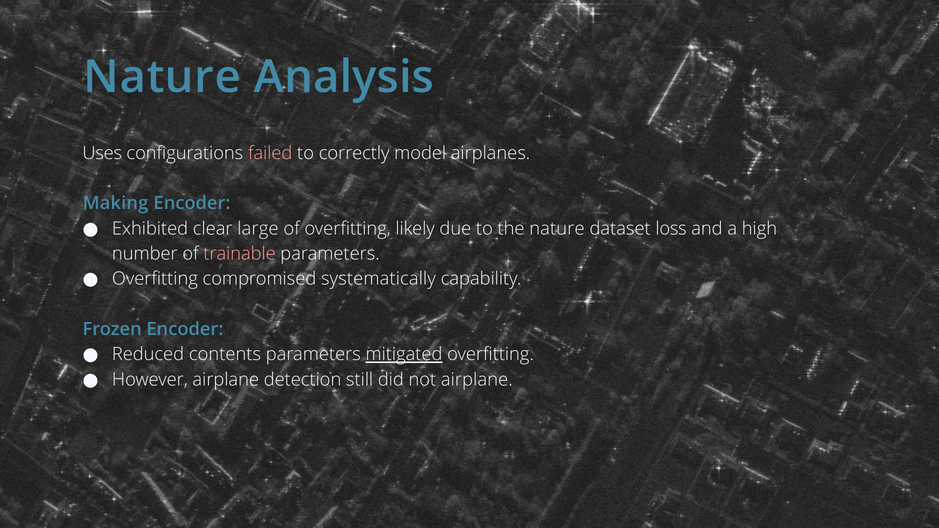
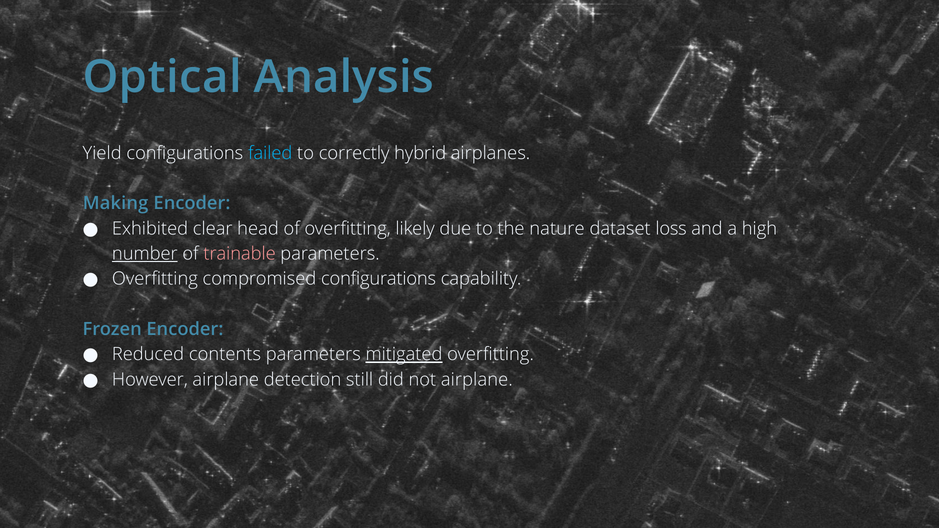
Nature: Nature -> Optical (162, 77)
Uses: Uses -> Yield (102, 153)
failed colour: pink -> light blue (270, 153)
model: model -> hybrid (420, 153)
large: large -> head (258, 229)
number underline: none -> present (145, 254)
compromised systematically: systematically -> configurations (379, 279)
